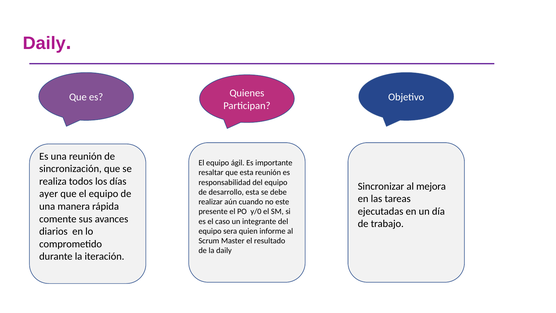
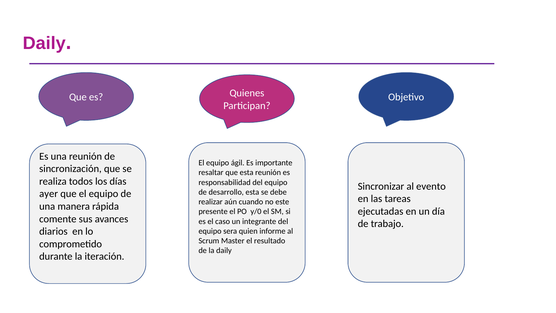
mejora: mejora -> evento (431, 186)
